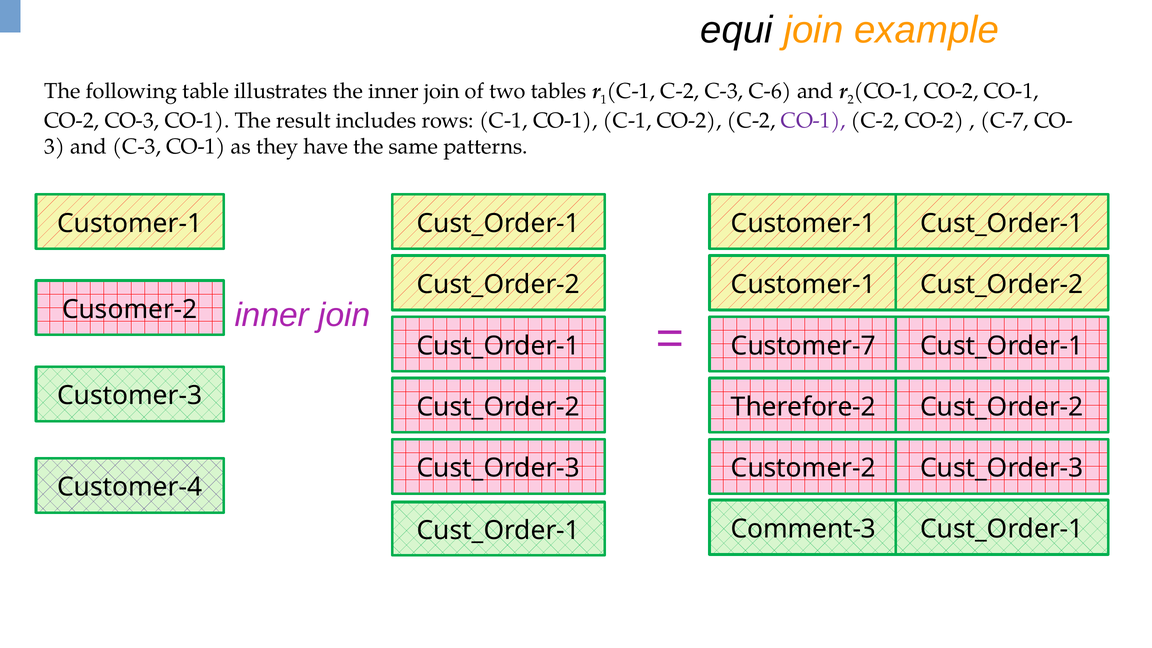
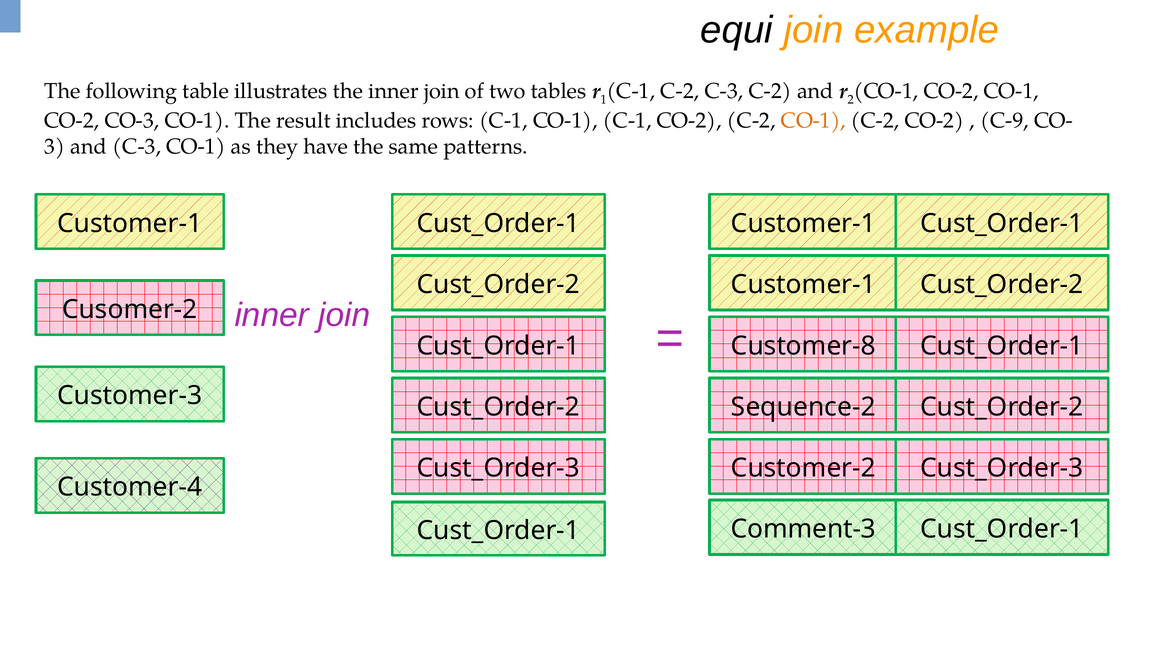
C-3 C-6: C-6 -> C-2 (770, 91)
CO-1 colour: purple -> orange (813, 121)
C-7: C-7 -> C-9 (1004, 121)
Customer-7: Customer-7 -> Customer-8 (803, 346)
Therefore-2: Therefore-2 -> Sequence-2 (803, 407)
